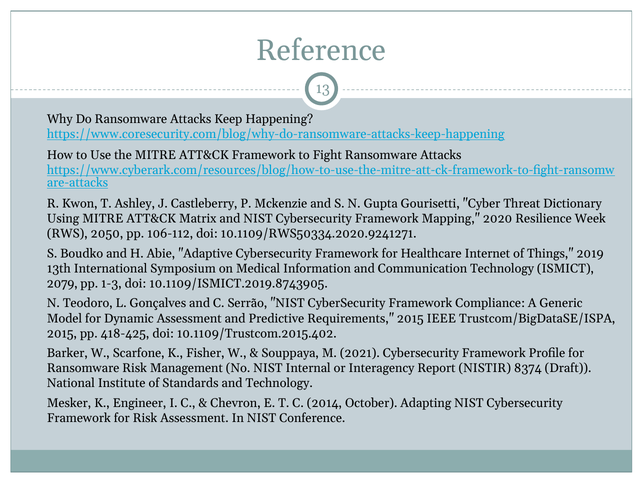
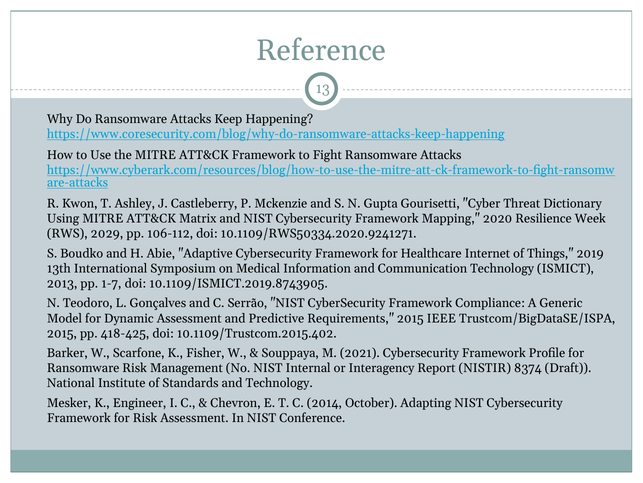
2050: 2050 -> 2029 (107, 233)
2079: 2079 -> 2013 (62, 283)
1-3: 1-3 -> 1-7 (111, 283)
